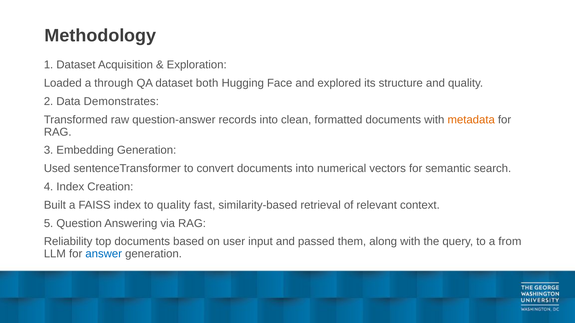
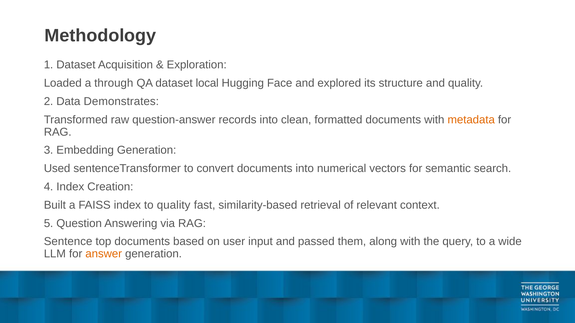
both: both -> local (207, 83)
Reliability: Reliability -> Sentence (68, 242)
from: from -> wide (510, 242)
answer colour: blue -> orange (104, 254)
